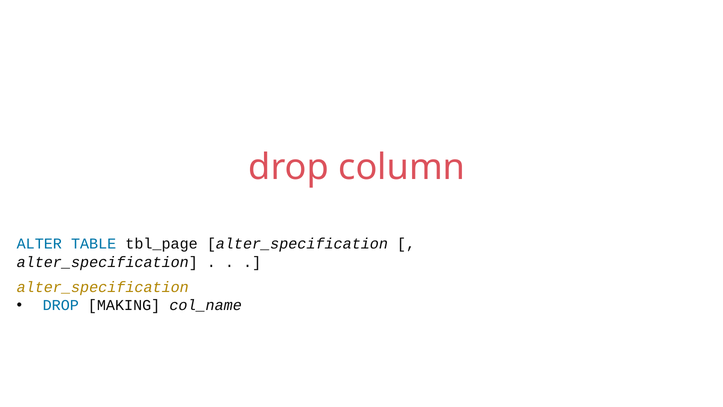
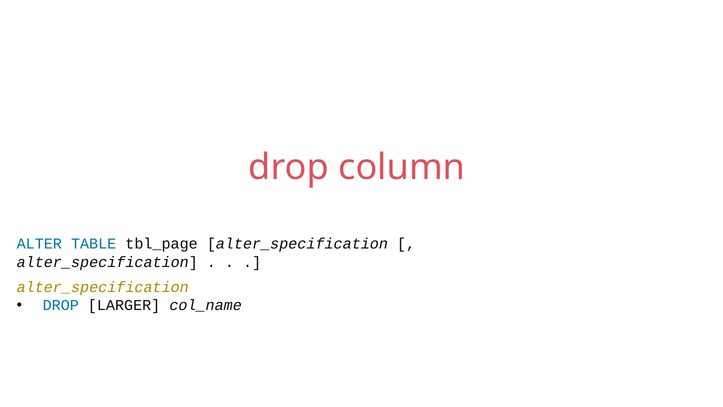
MAKING: MAKING -> LARGER (124, 305)
